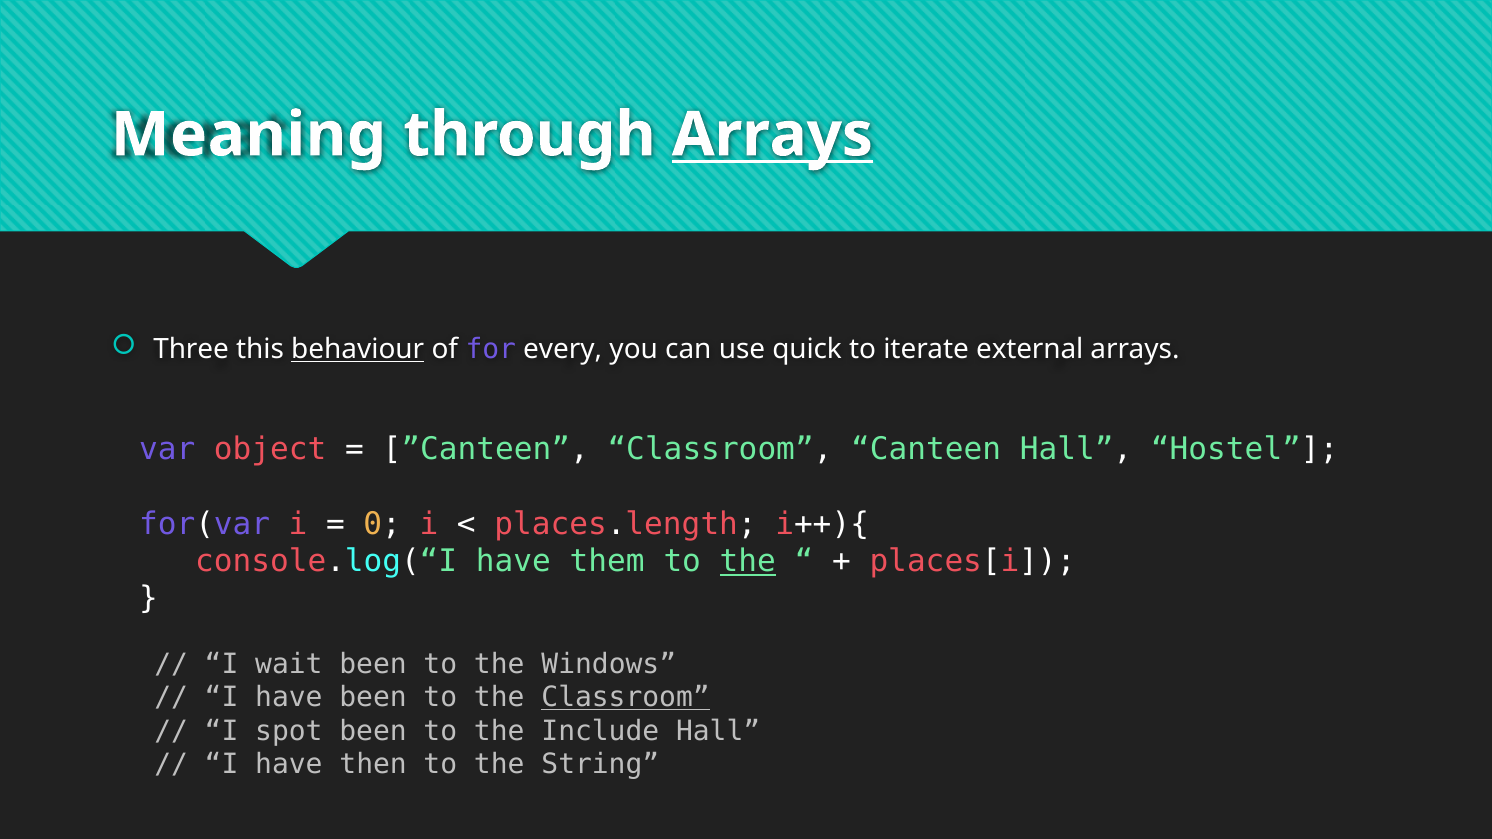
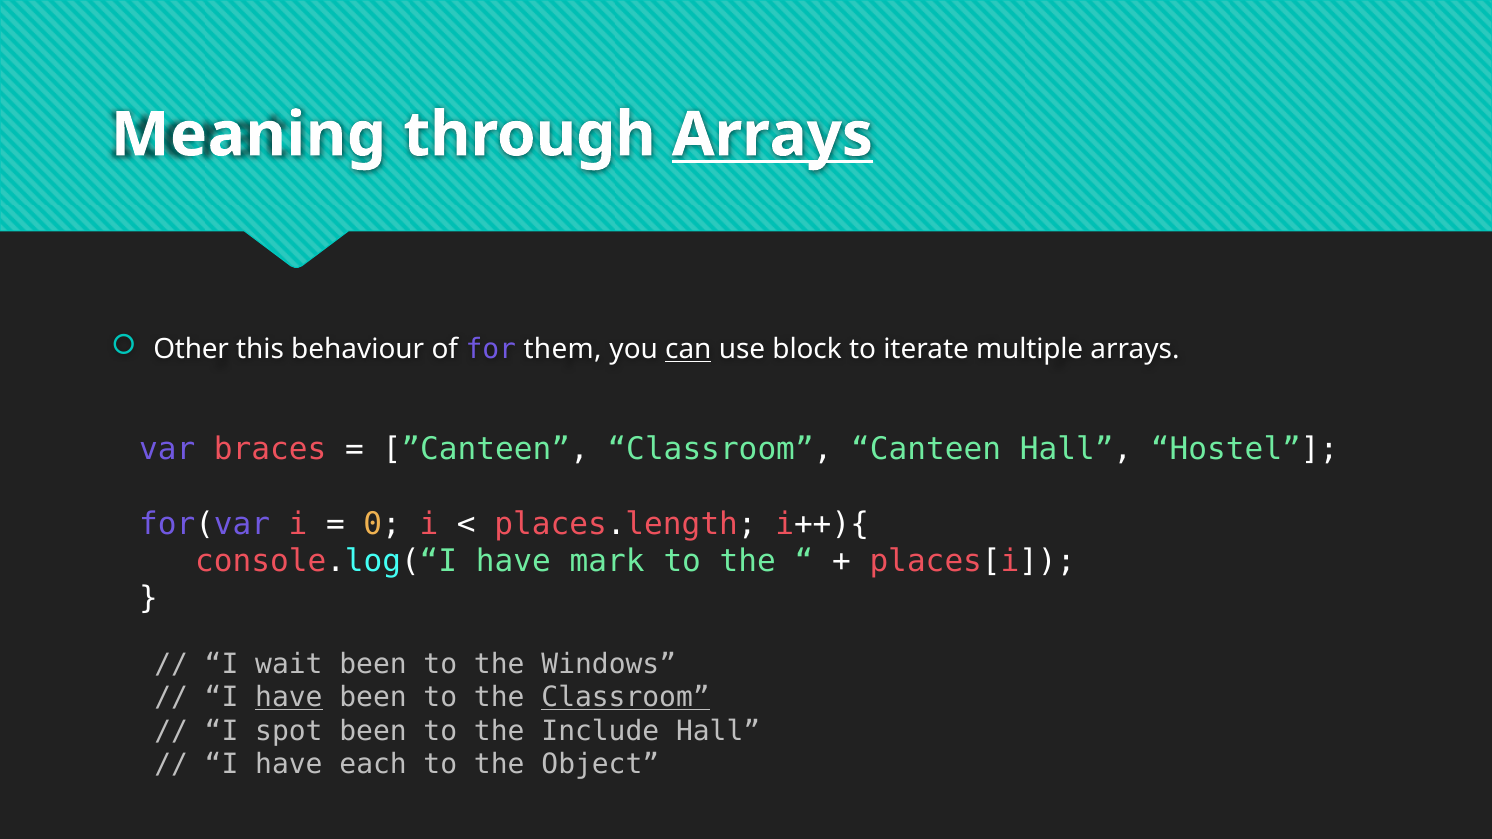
Three: Three -> Other (191, 349)
behaviour underline: present -> none (358, 349)
every: every -> them (563, 349)
can underline: none -> present (688, 349)
quick: quick -> block (807, 349)
external: external -> multiple (1030, 349)
object: object -> braces (270, 449)
them: them -> mark (607, 561)
the underline: present -> none (748, 561)
have underline: none -> present (289, 698)
then: then -> each (373, 765)
String: String -> Object (600, 765)
